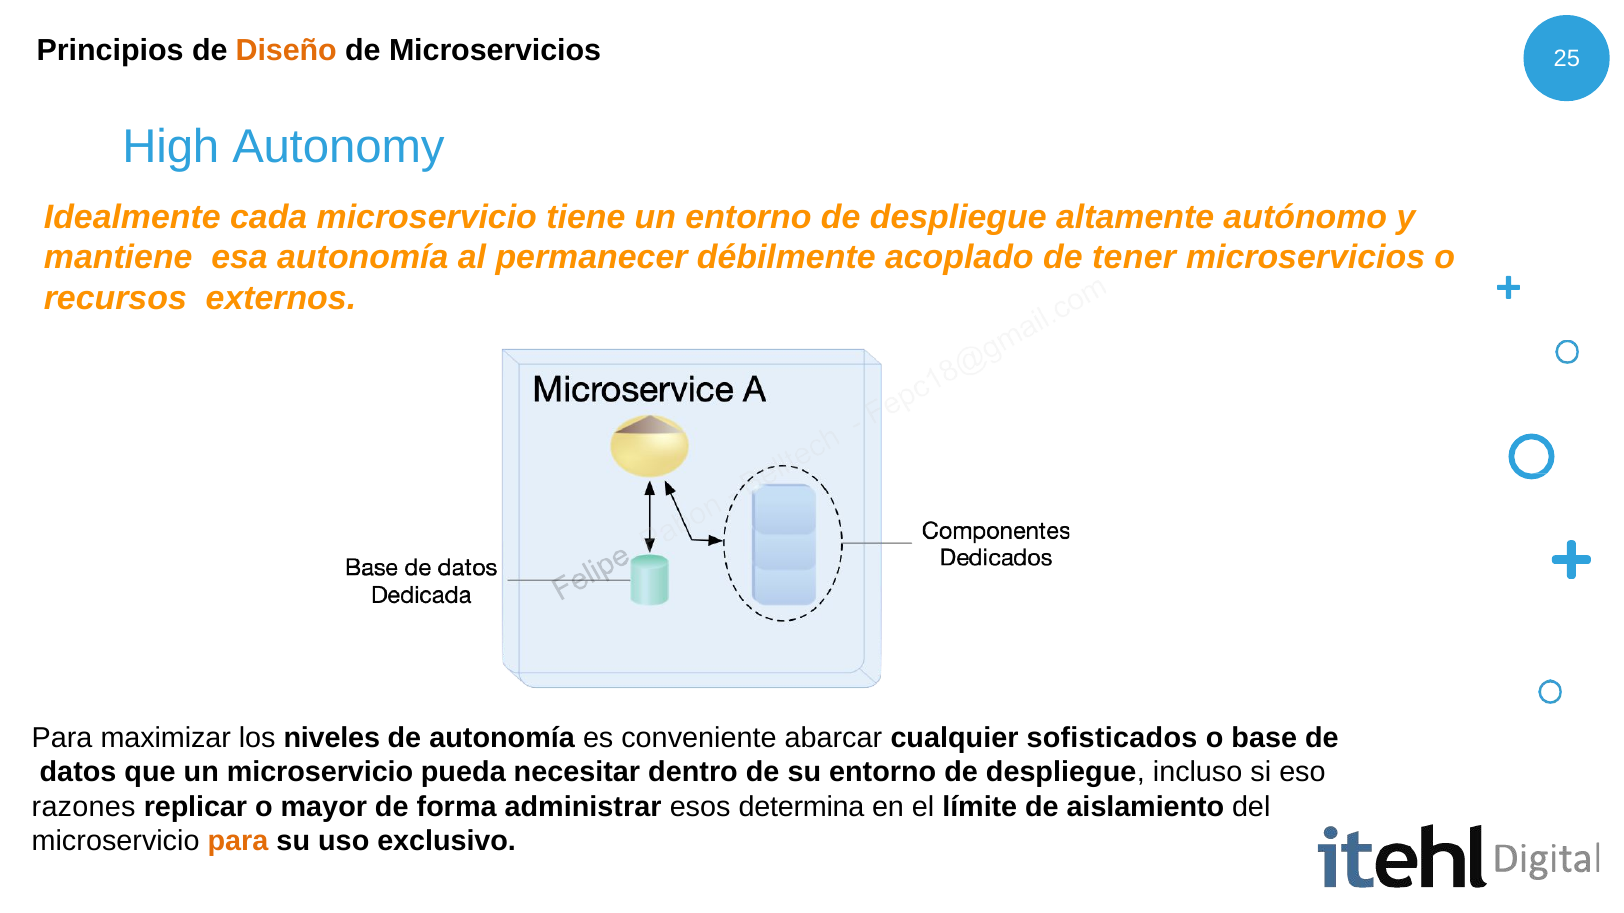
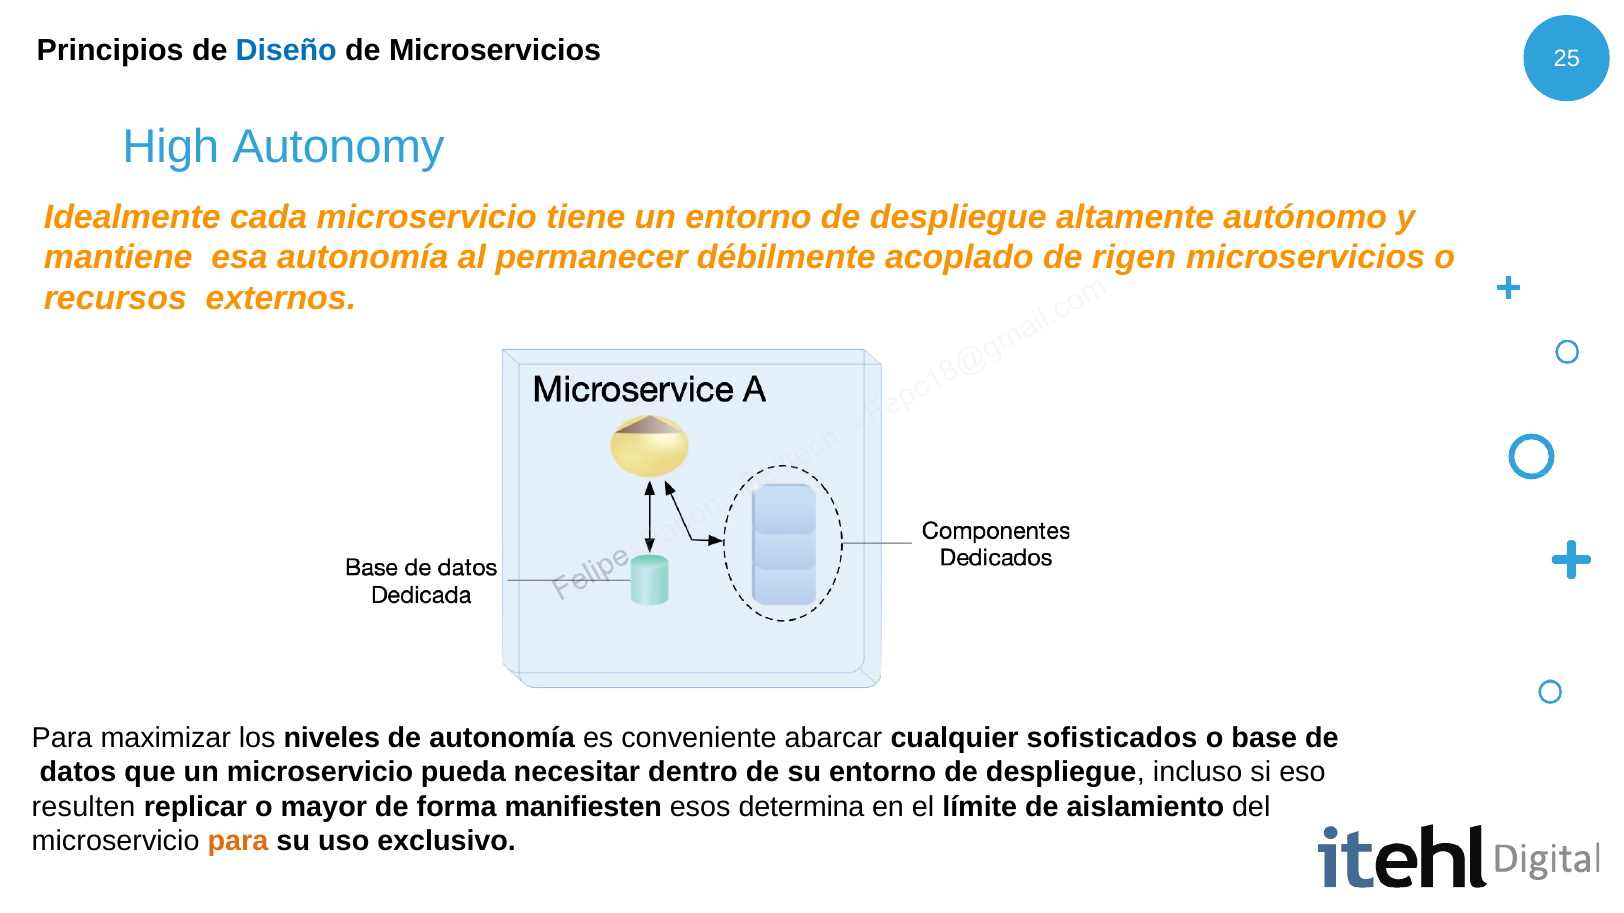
Diseño colour: orange -> blue (286, 51)
tener: tener -> rigen (1134, 258)
razones: razones -> resulten (84, 807)
administrar: administrar -> manifiesten (583, 807)
